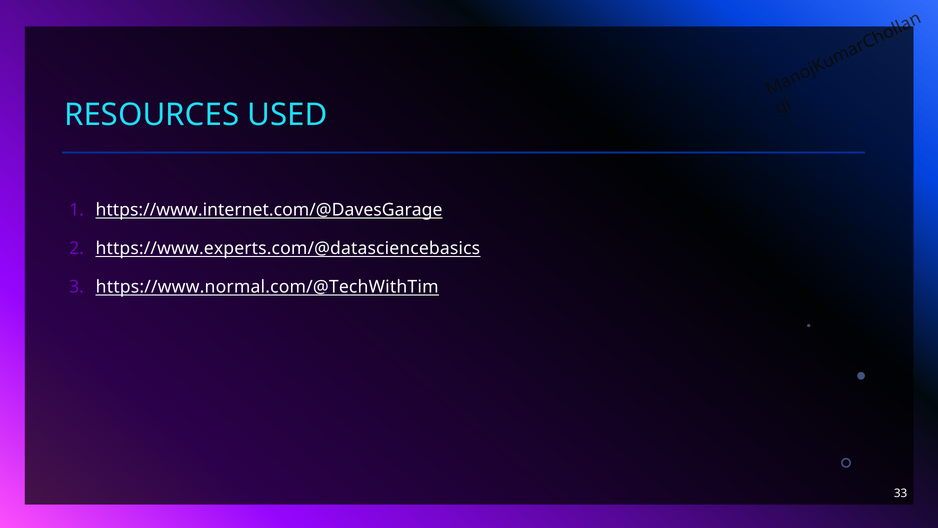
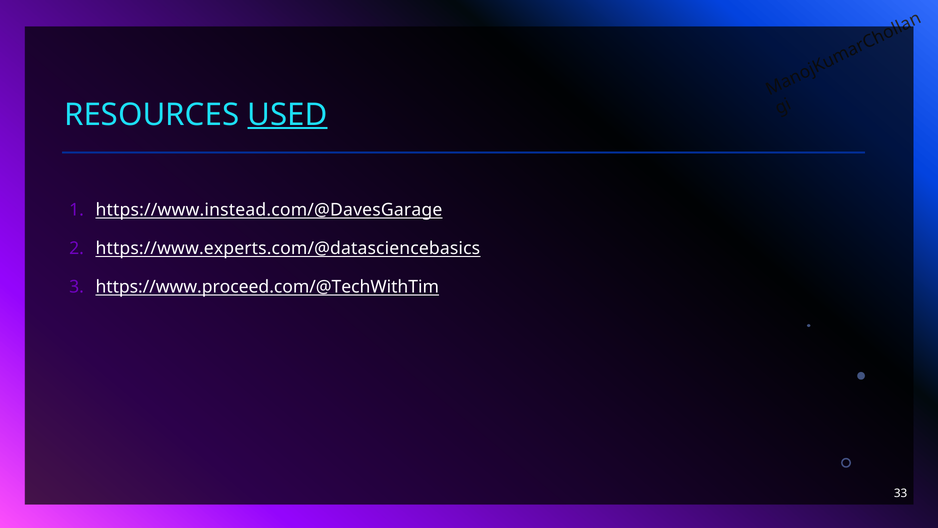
USED underline: none -> present (287, 115)
https://www.internet.com/@DavesGarage: https://www.internet.com/@DavesGarage -> https://www.instead.com/@DavesGarage (269, 210)
https://www.normal.com/@TechWithTim: https://www.normal.com/@TechWithTim -> https://www.proceed.com/@TechWithTim (267, 287)
